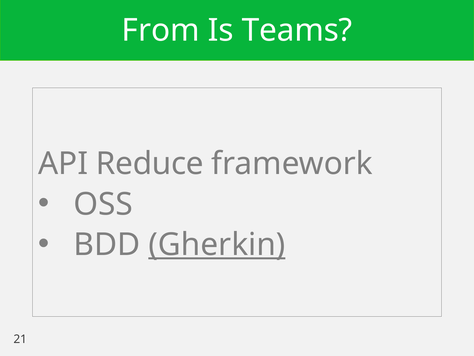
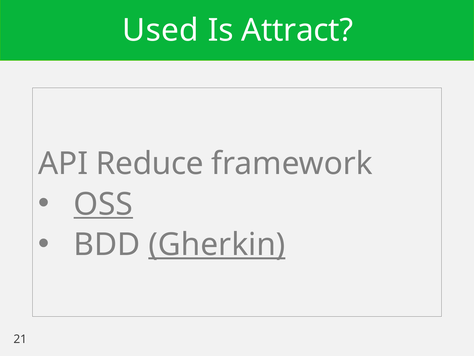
From: From -> Used (160, 30)
Teams: Teams -> Attract (297, 30)
OSS underline: none -> present (103, 204)
